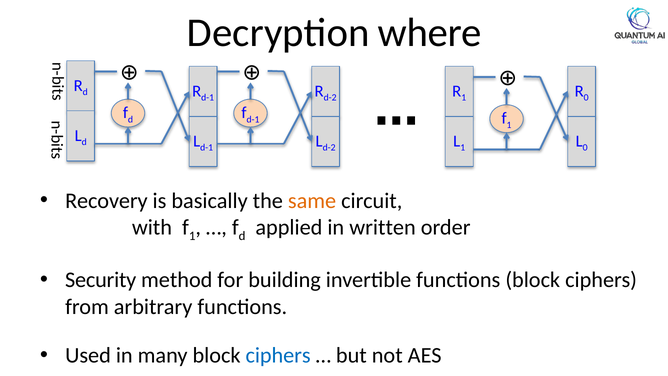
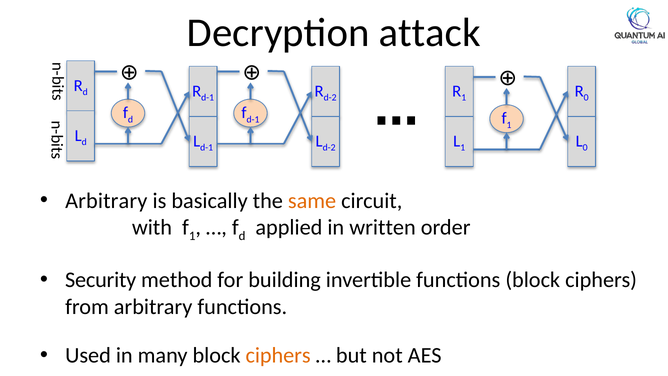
where: where -> attack (430, 33)
Recovery: Recovery -> Arbitrary (106, 201)
ciphers colour: blue -> orange (278, 355)
